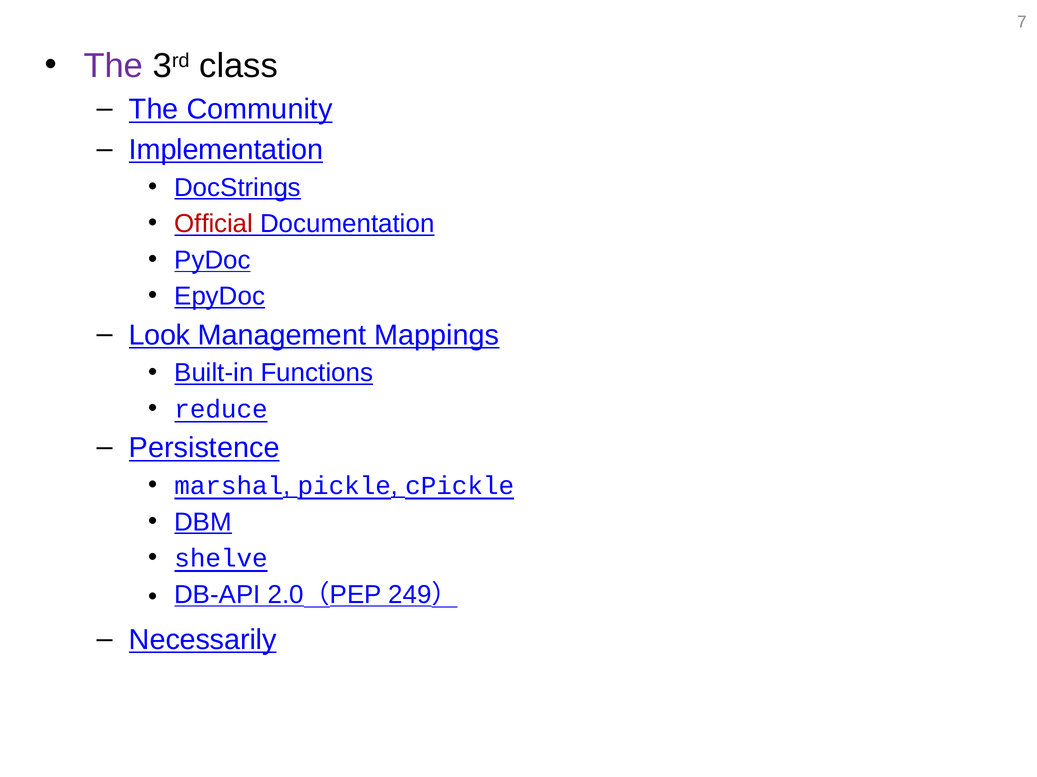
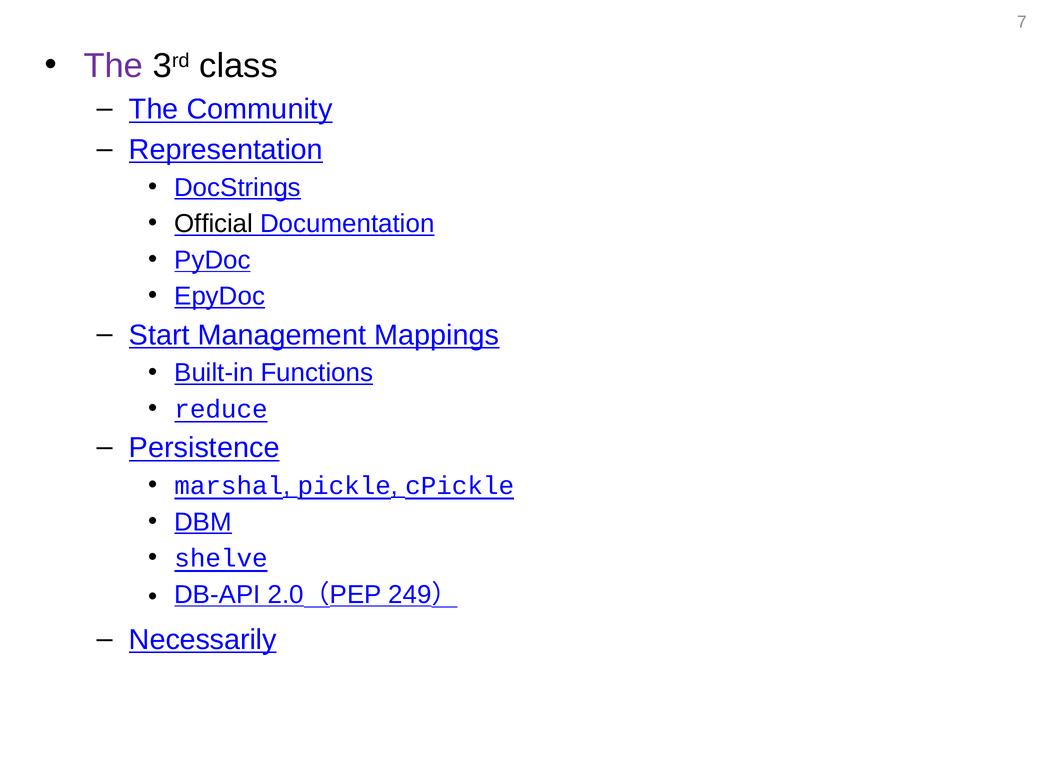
Implementation: Implementation -> Representation (226, 150)
Official colour: red -> black (214, 224)
Look: Look -> Start (159, 335)
